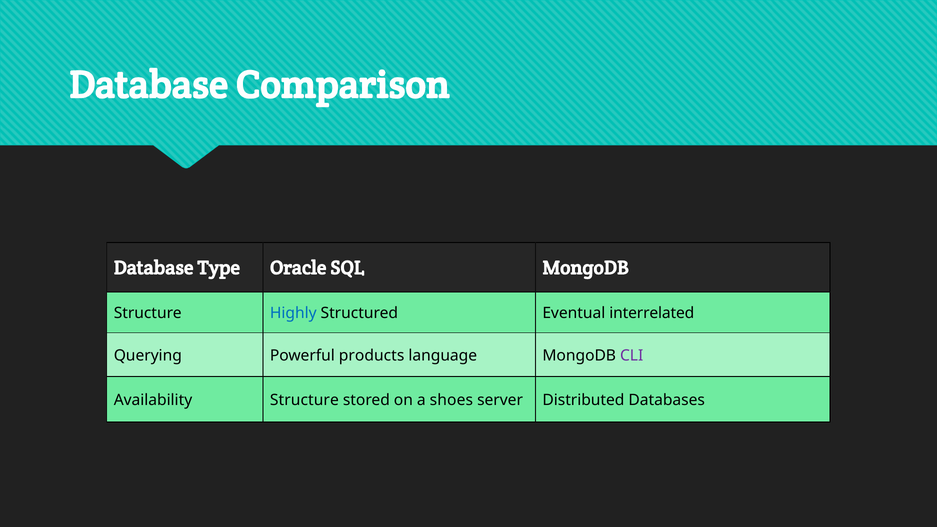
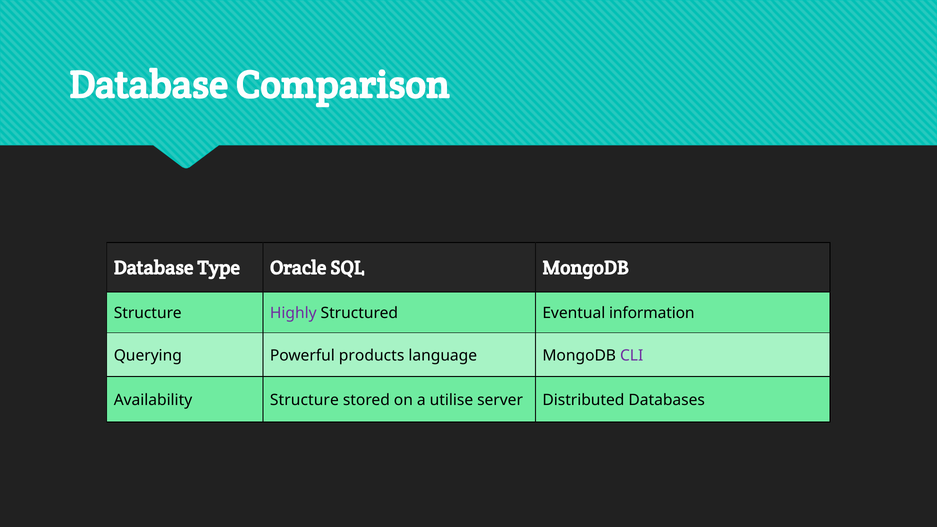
Highly colour: blue -> purple (293, 313)
interrelated: interrelated -> information (652, 313)
shoes: shoes -> utilise (451, 400)
